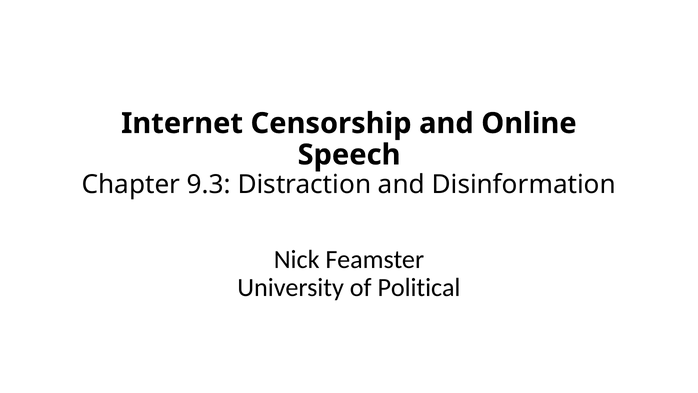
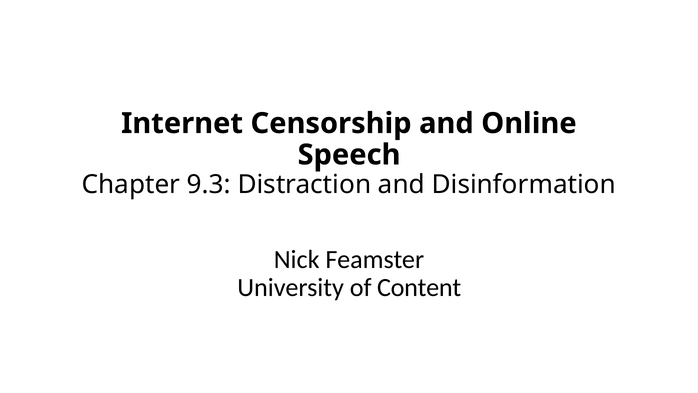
Political: Political -> Content (419, 287)
